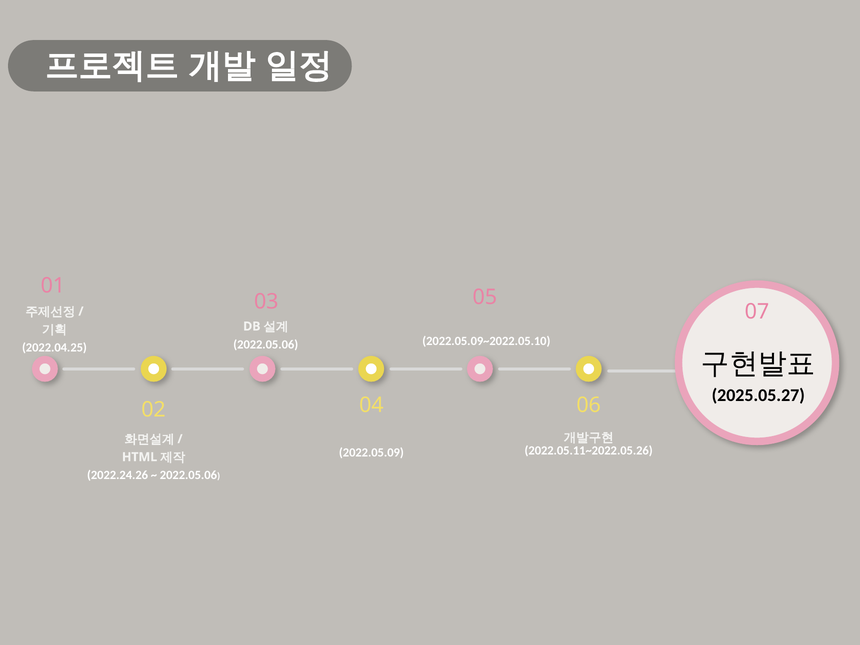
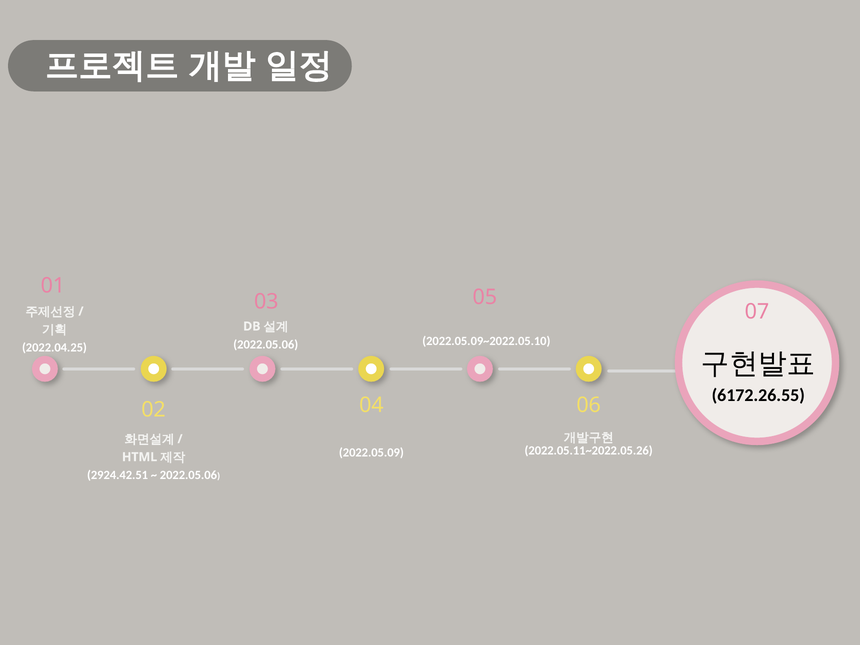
2025.05.27: 2025.05.27 -> 6172.26.55 (758, 395)
2022.24.26: 2022.24.26 -> 2924.42.51 (118, 475)
